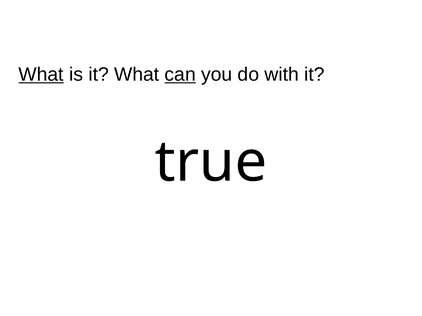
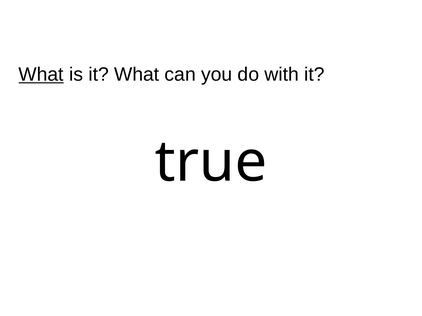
can underline: present -> none (180, 75)
